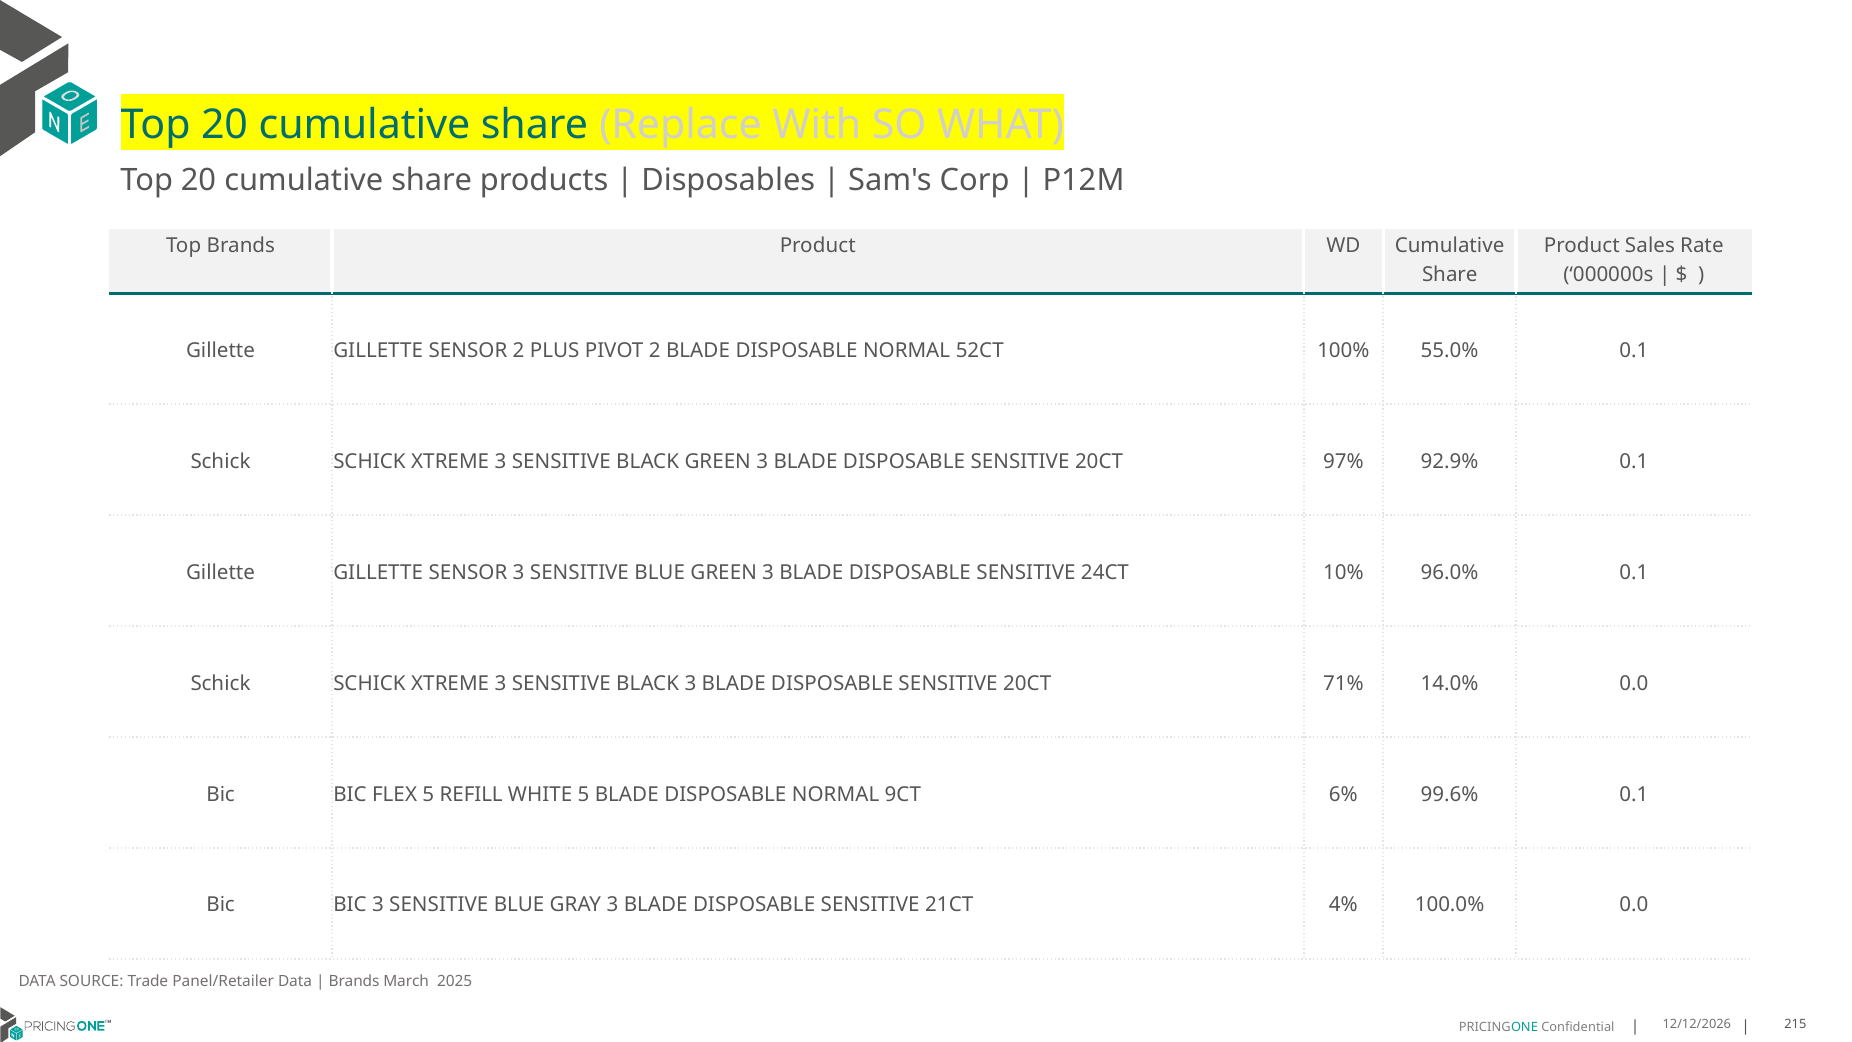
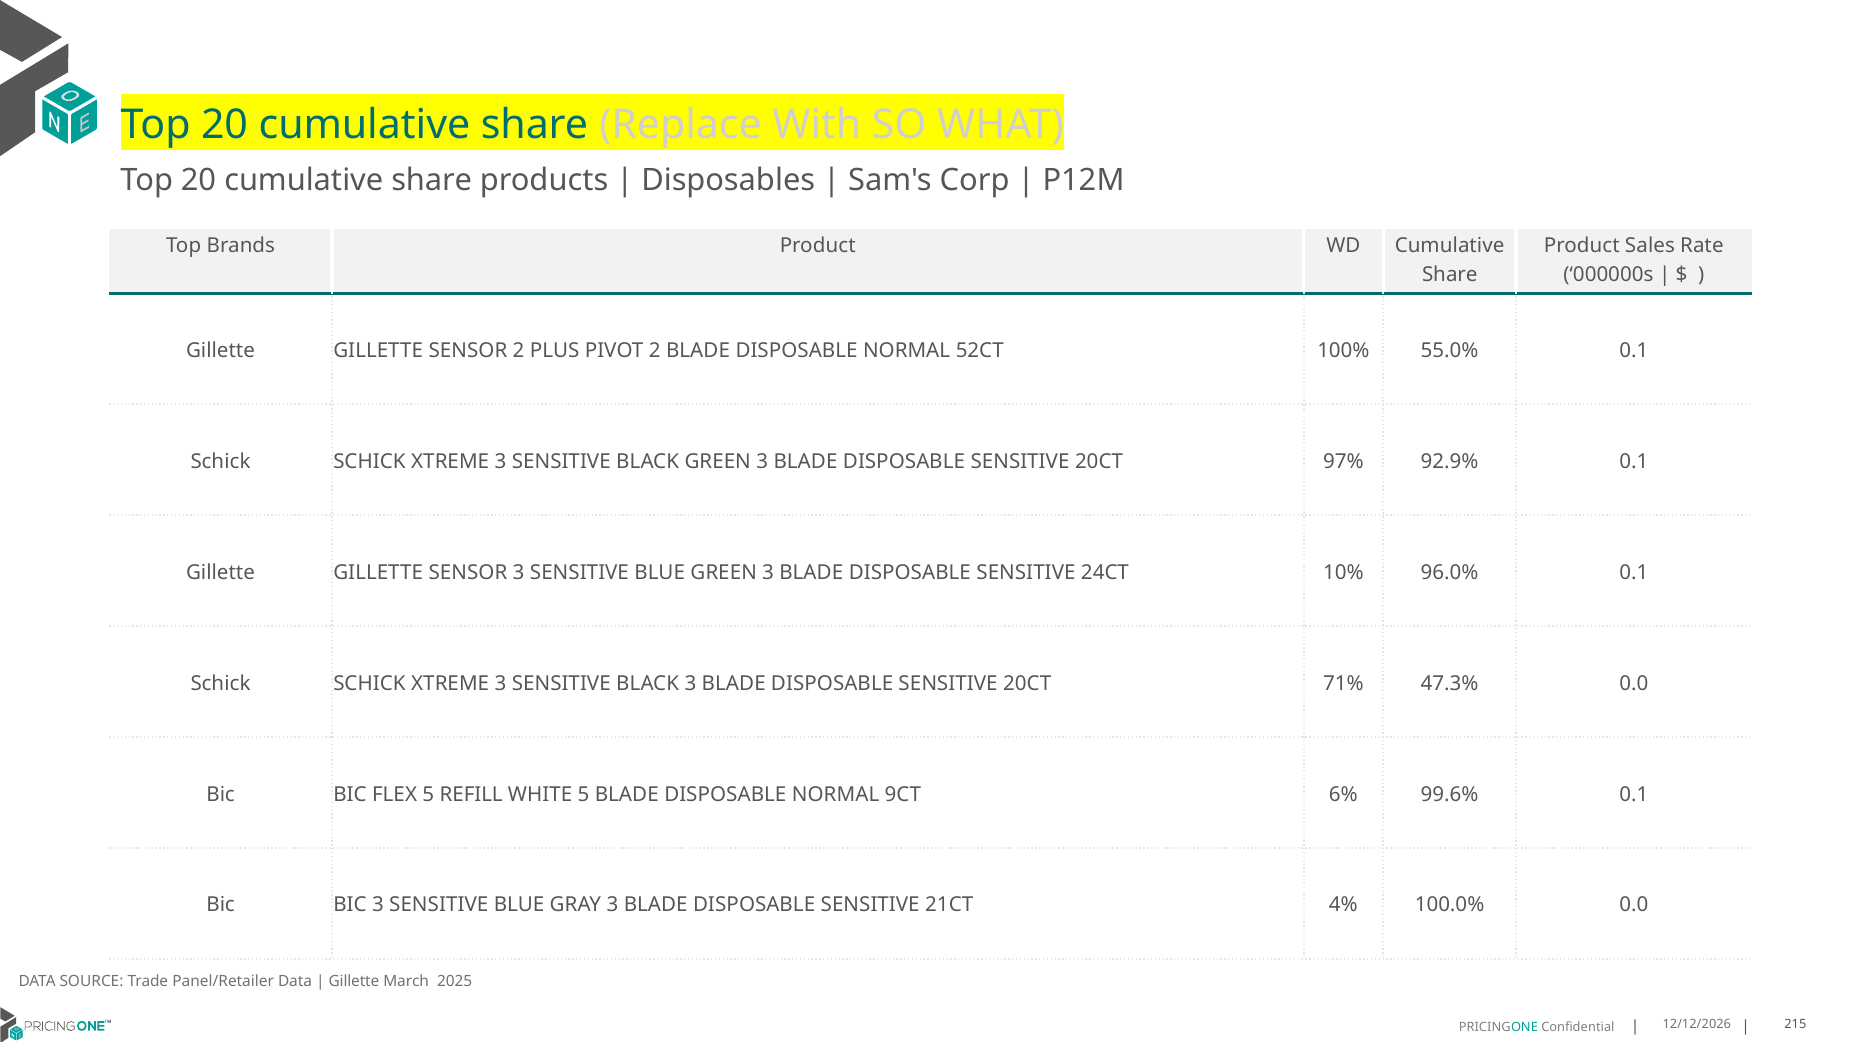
14.0%: 14.0% -> 47.3% (1450, 683)
Brands: Brands -> Gillette (354, 981)
